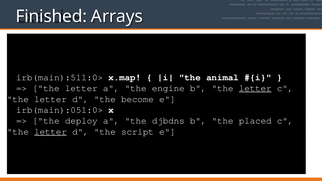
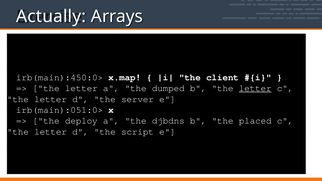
Finished: Finished -> Actually (51, 16)
irb(main):511:0>: irb(main):511:0> -> irb(main):450:0> (60, 77)
animal: animal -> client (223, 77)
engine: engine -> dumped (168, 88)
become: become -> server (137, 99)
letter underline: present -> none (51, 132)
